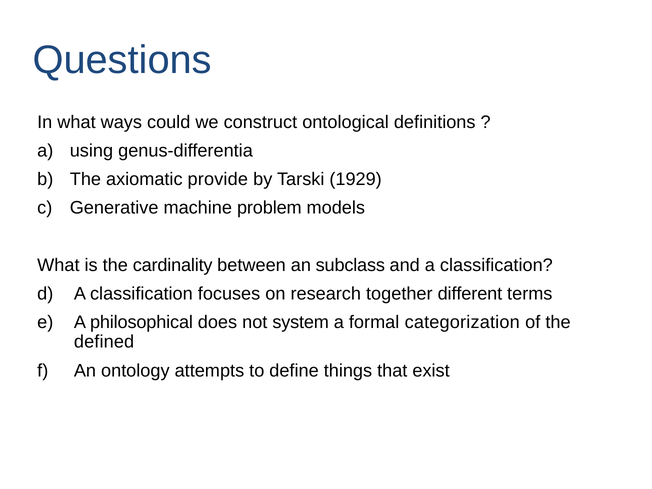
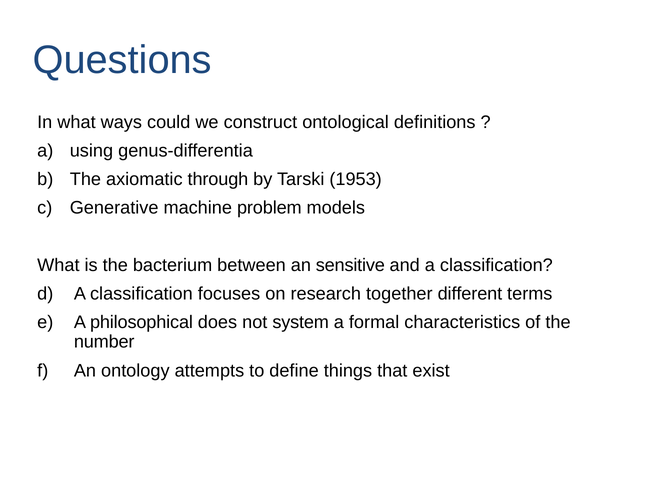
provide: provide -> through (218, 179)
1929: 1929 -> 1953 (356, 179)
cardinality: cardinality -> bacterium (173, 265)
subclass: subclass -> sensitive (350, 265)
categorization: categorization -> characteristics (462, 322)
defined: defined -> number (104, 342)
